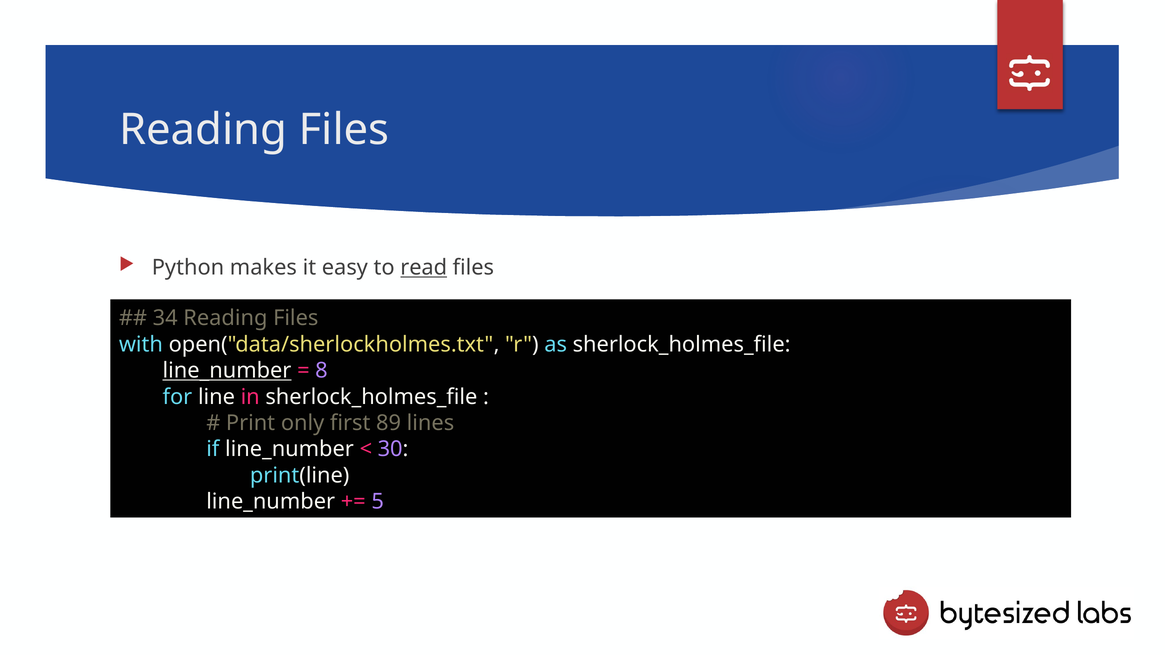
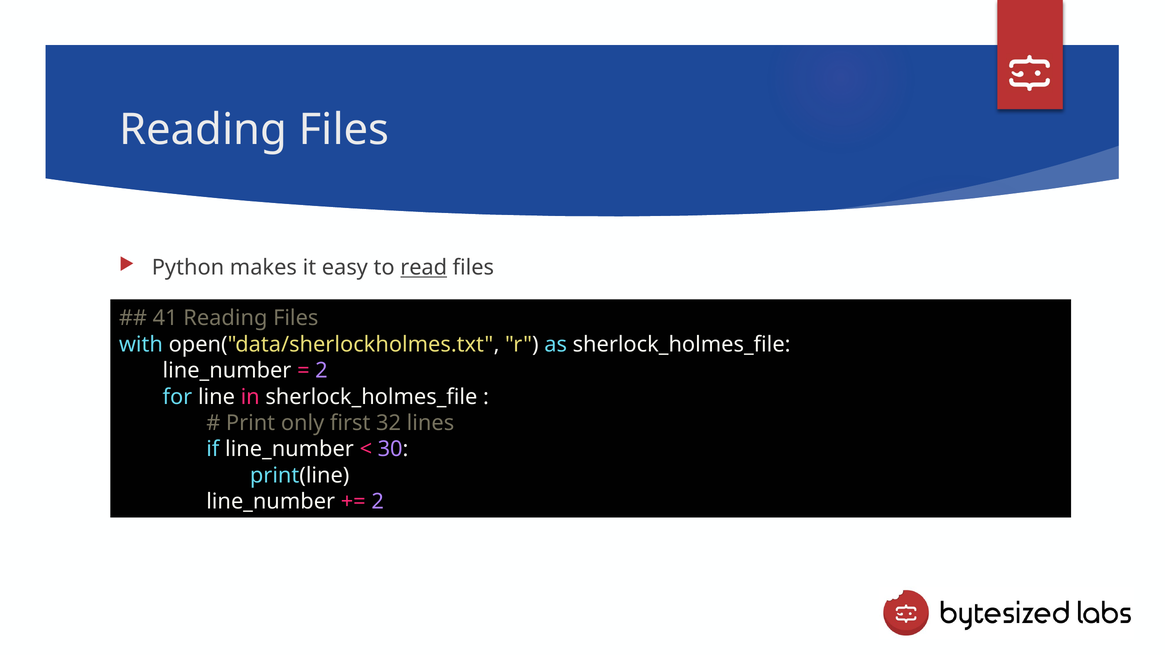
34: 34 -> 41 (165, 318)
line_number underline: present -> none (227, 371)
8: 8 -> 2 (321, 371)
89: 89 -> 32 (389, 423)
5: 5 -> 2 (378, 502)
